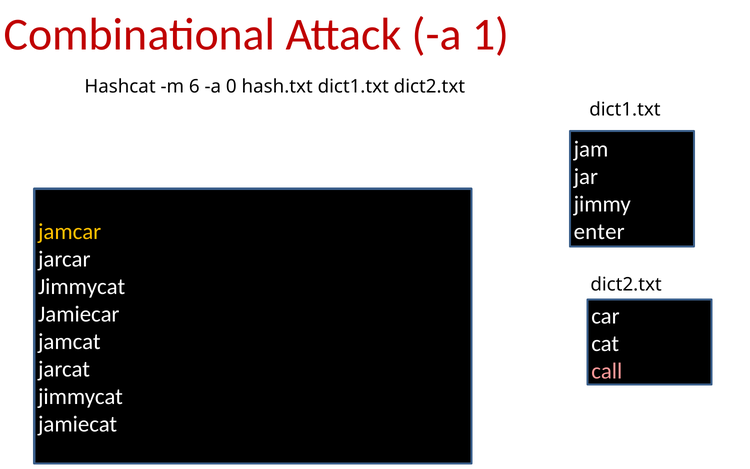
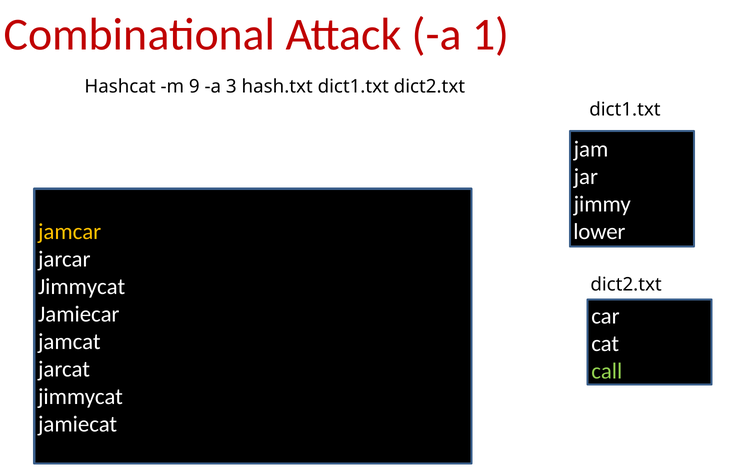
6: 6 -> 9 (194, 87)
0: 0 -> 3 (231, 87)
enter: enter -> lower (599, 231)
call colour: pink -> light green (607, 371)
